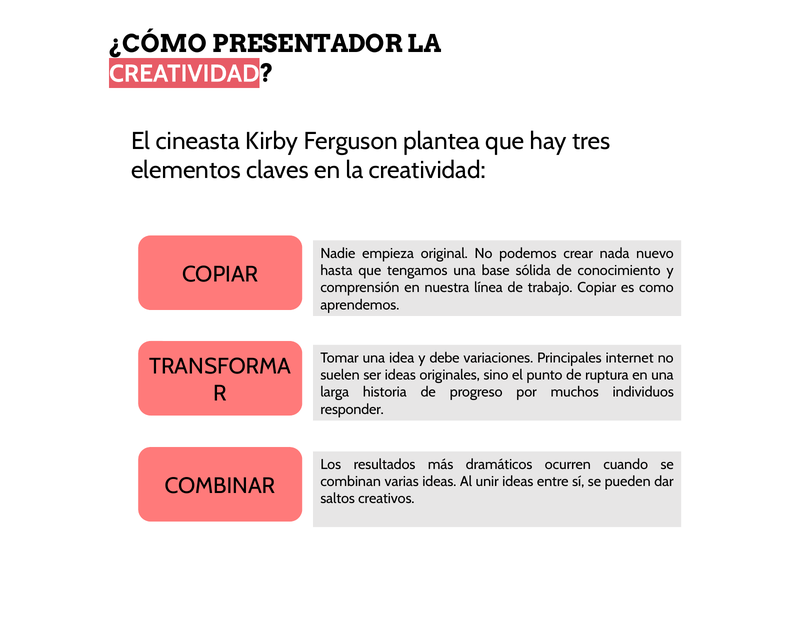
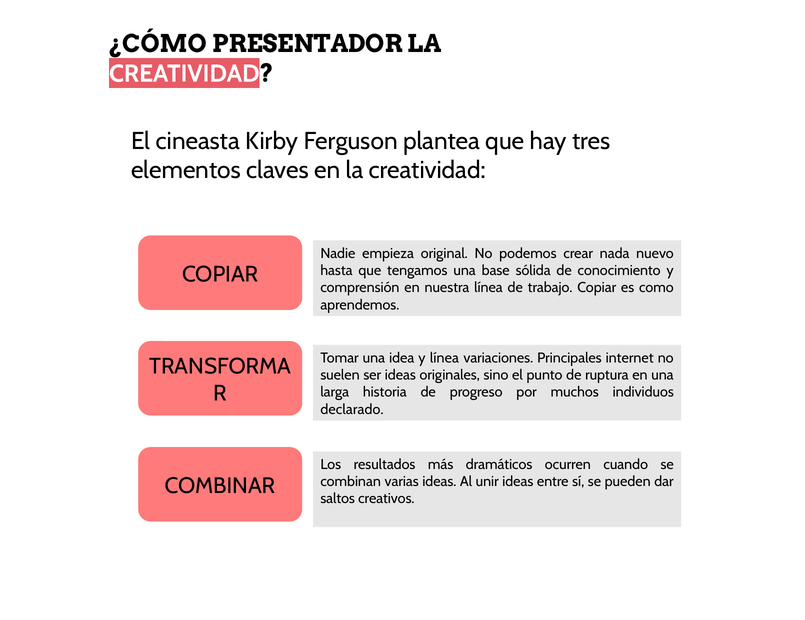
y debe: debe -> línea (444, 358)
responder: responder -> declarado (352, 410)
